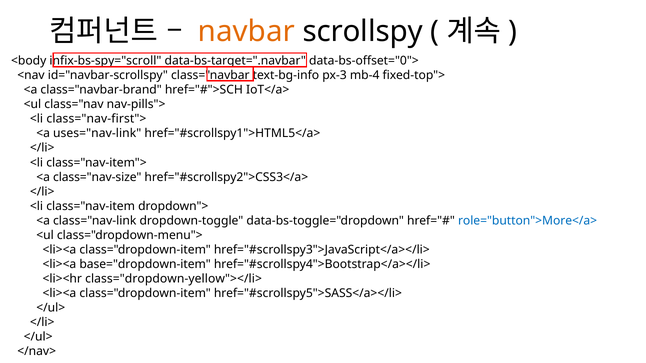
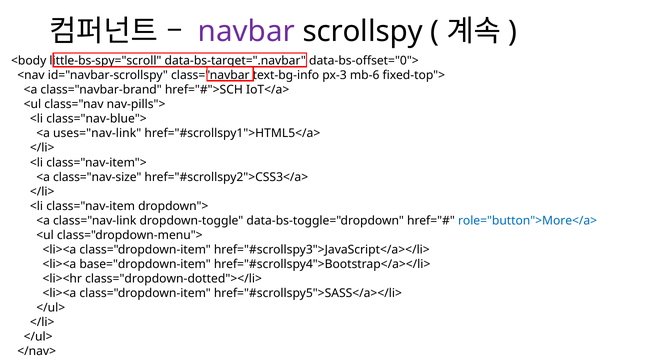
navbar colour: orange -> purple (246, 31)
infix-bs-spy="scroll: infix-bs-spy="scroll -> little-bs-spy="scroll (105, 61)
mb-4: mb-4 -> mb-6 (365, 75)
class="nav-first">: class="nav-first"> -> class="nav-blue"> (97, 119)
class="dropdown-yellow"></li>: class="dropdown-yellow"></li> -> class="dropdown-dotted"></li> (174, 279)
